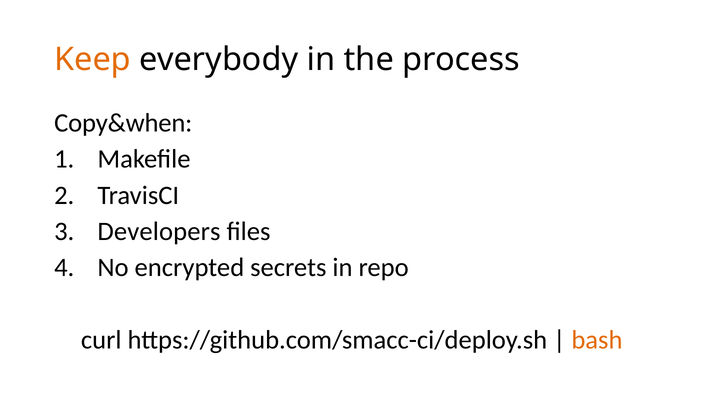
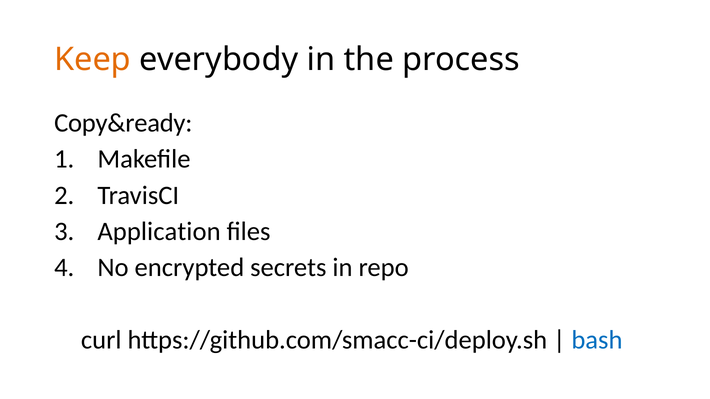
Copy&when: Copy&when -> Copy&ready (123, 123)
Developers: Developers -> Application (159, 232)
bash colour: orange -> blue (597, 340)
